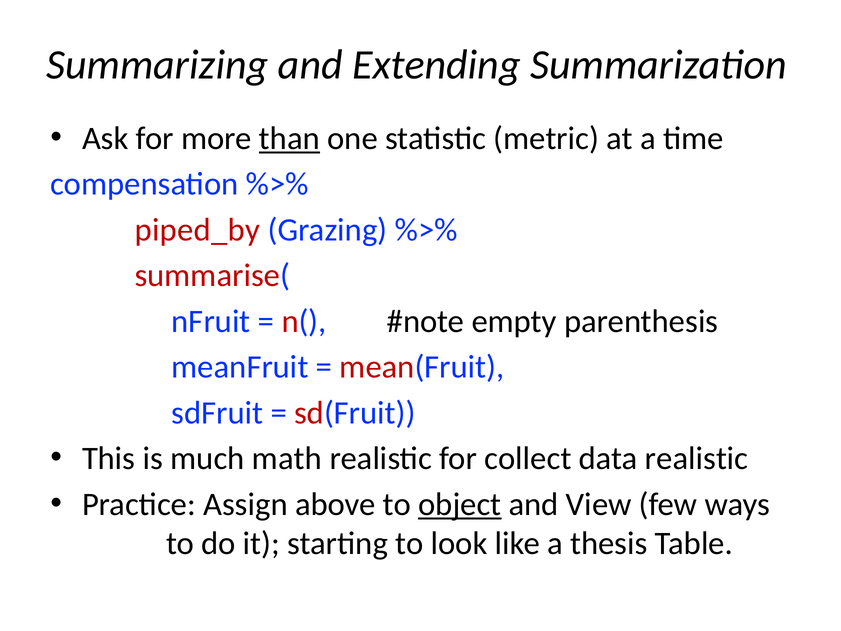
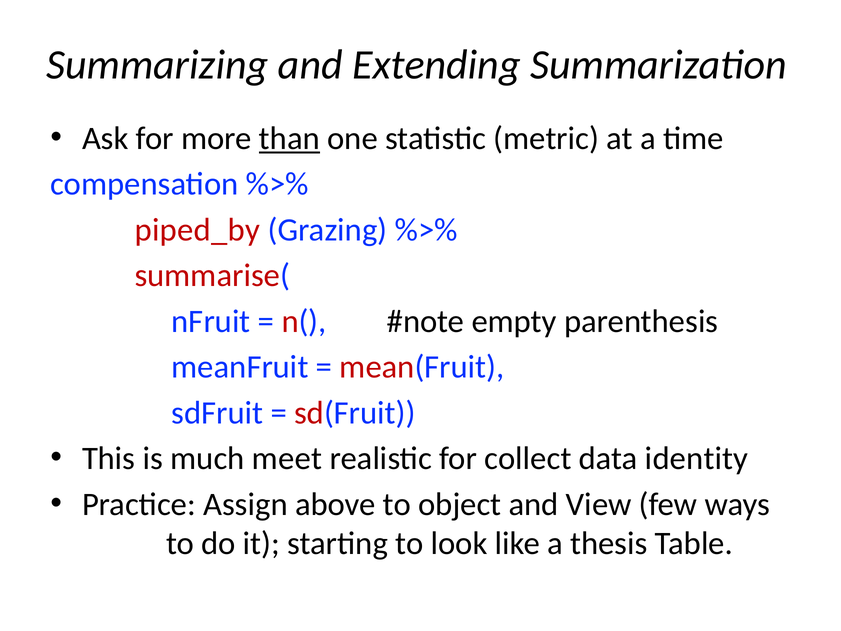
math: math -> meet (287, 458)
data realistic: realistic -> identity (697, 458)
object underline: present -> none (460, 504)
